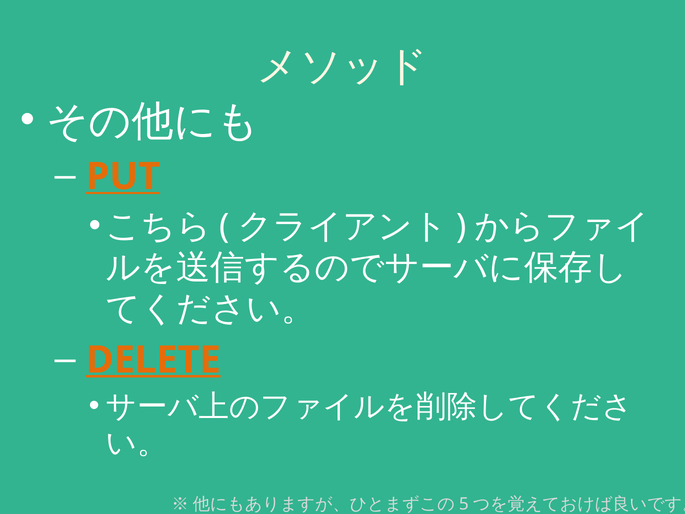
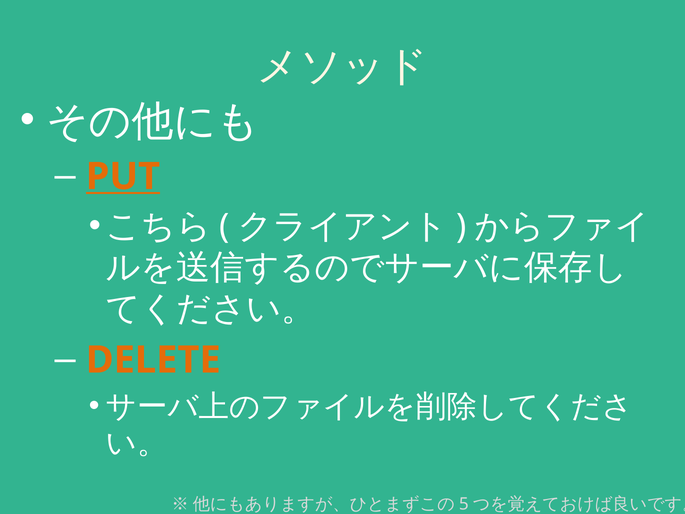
DELETE underline: present -> none (153, 360)
